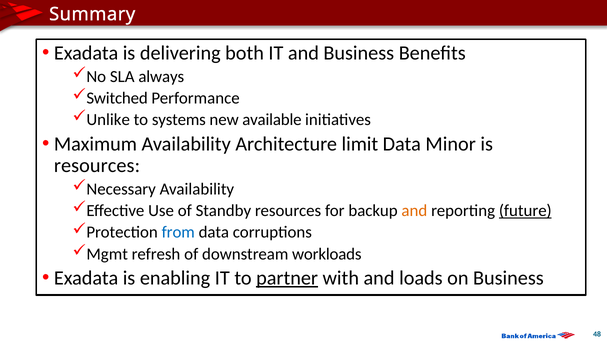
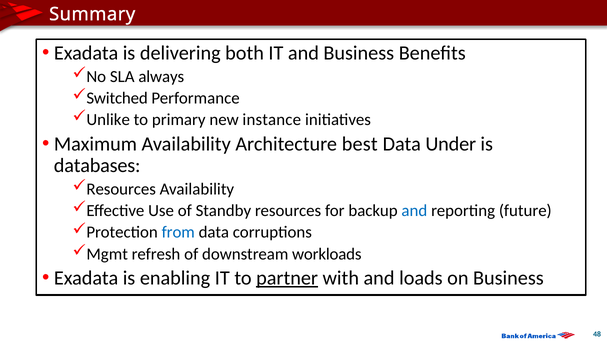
systems: systems -> primary (179, 120)
available: available -> instance (272, 120)
limit: limit -> best (360, 144)
Minor: Minor -> Under (451, 144)
resources: resources -> databases (97, 165)
Necessary: Necessary -> Resources (121, 189)
and colour: orange -> blue (414, 210)
future underline: present -> none (525, 210)
